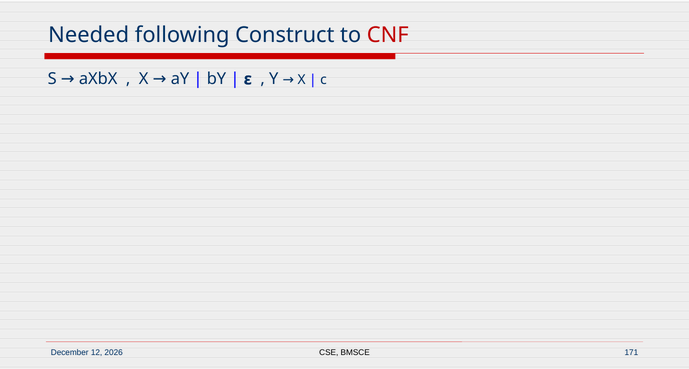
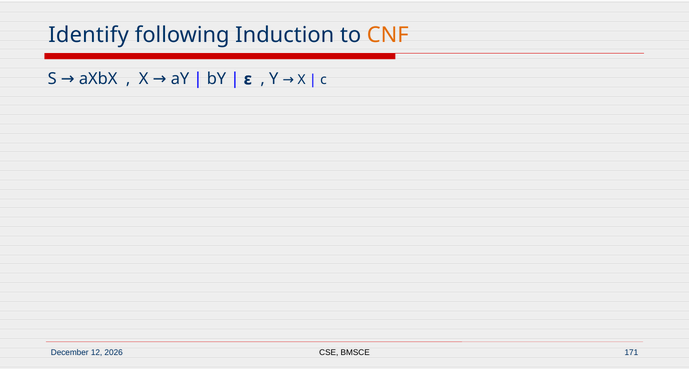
Needed: Needed -> Identify (89, 35)
Construct: Construct -> Induction (285, 35)
CNF colour: red -> orange (388, 35)
